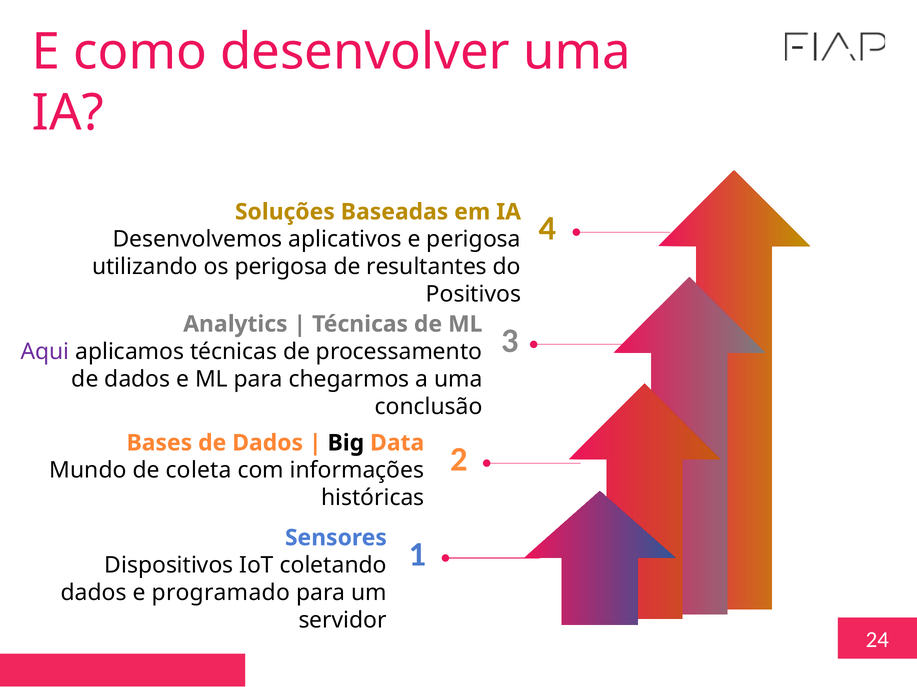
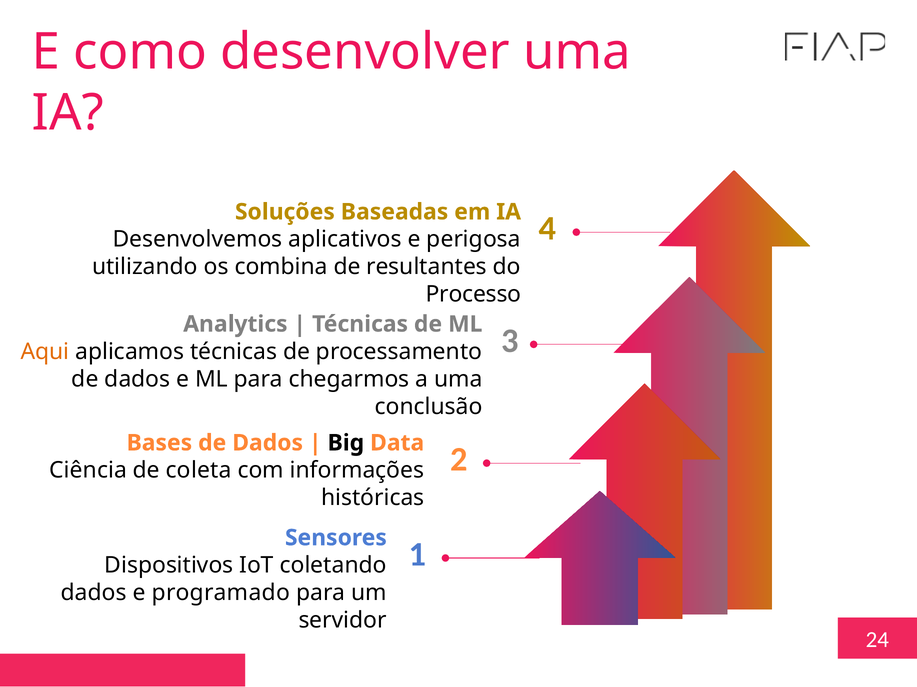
os perigosa: perigosa -> combina (281, 267)
Positivos: Positivos -> Processo (474, 295)
Aqui colour: purple -> orange (45, 352)
Mundo: Mundo -> Ciência (88, 471)
